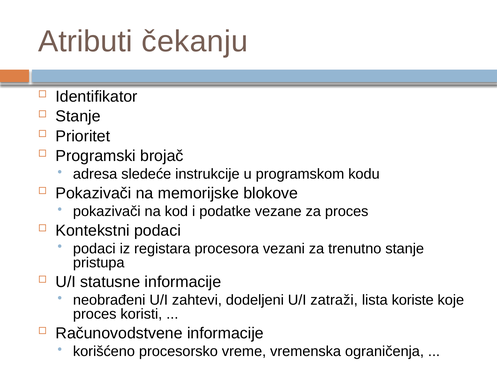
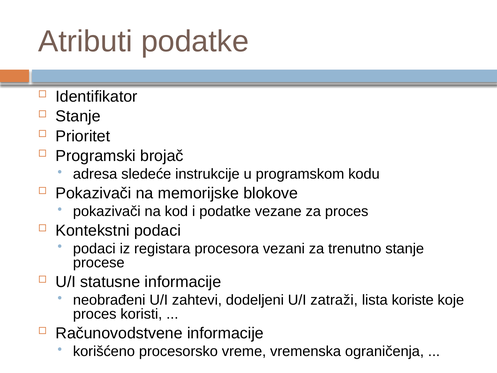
Atributi čekanju: čekanju -> podatke (195, 41)
pristupa: pristupa -> procese (99, 263)
